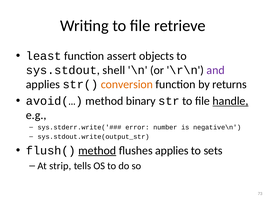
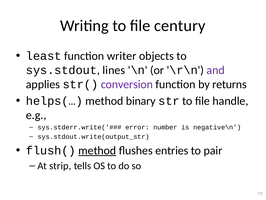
retrieve: retrieve -> century (180, 26)
assert: assert -> writer (122, 56)
shell: shell -> lines (114, 70)
conversion colour: orange -> purple (127, 84)
avoid(…: avoid(… -> helps(… (54, 101)
handle underline: present -> none (230, 101)
flushes applies: applies -> entries (172, 150)
sets: sets -> pair (213, 150)
